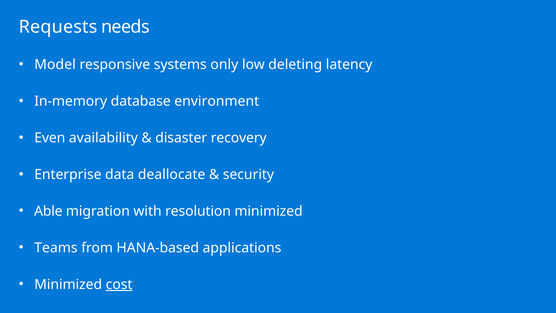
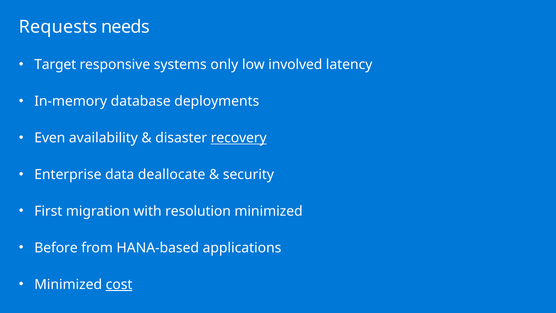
Model: Model -> Target (55, 65)
deleting: deleting -> involved (295, 65)
environment: environment -> deployments (217, 101)
recovery underline: none -> present (239, 138)
Able: Able -> First (48, 211)
Teams: Teams -> Before (56, 248)
